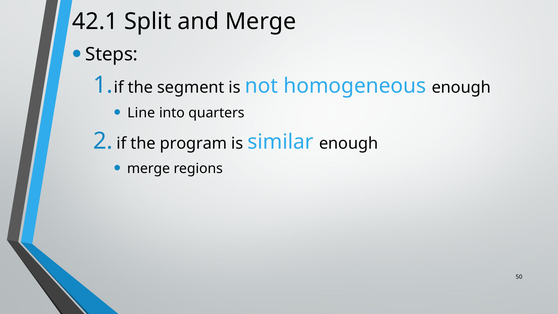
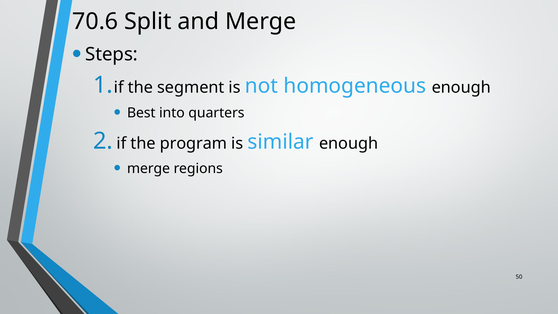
42.1: 42.1 -> 70.6 (95, 22)
Line: Line -> Best (141, 113)
